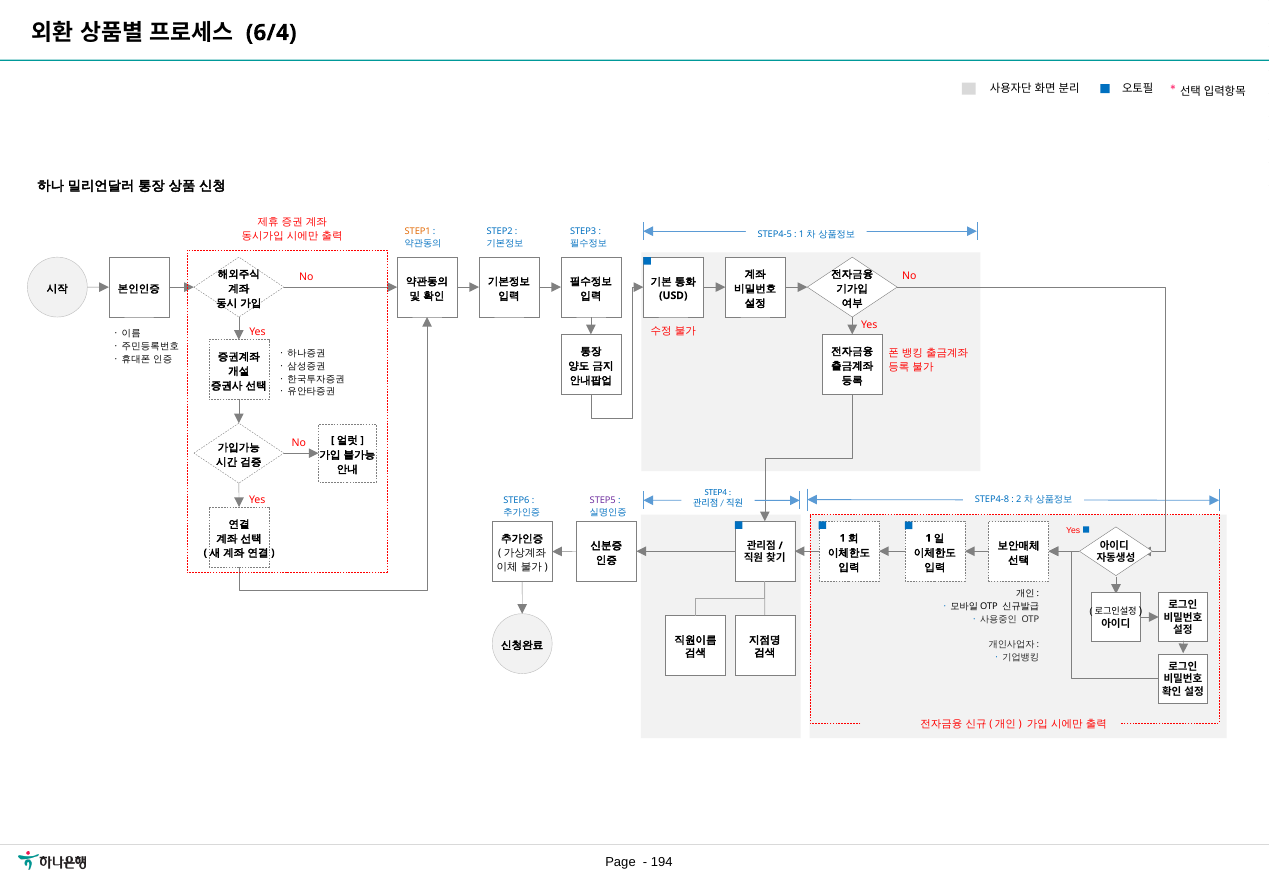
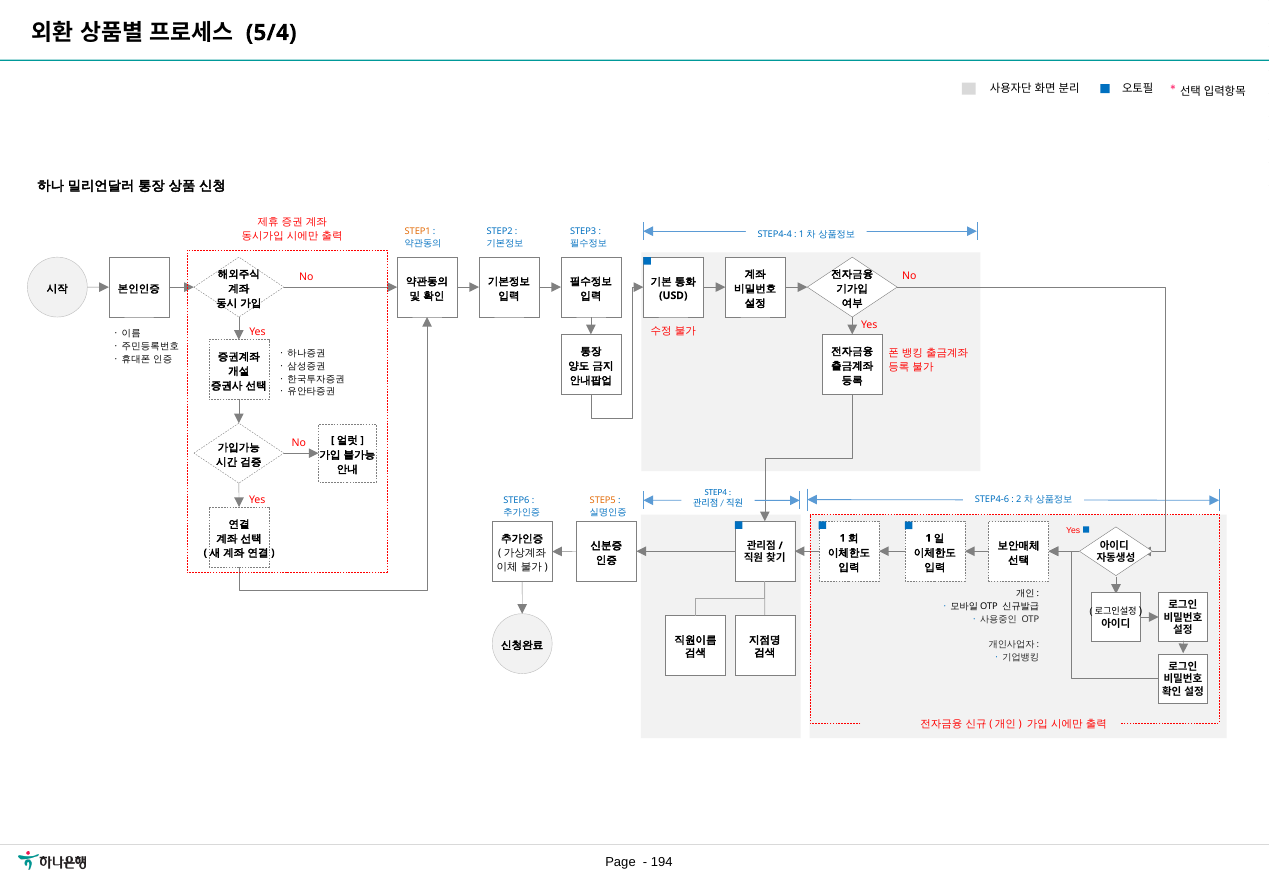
6/4: 6/4 -> 5/4 (271, 33)
STEP4-5: STEP4-5 -> STEP4-4 (775, 234)
STEP5 colour: purple -> orange (603, 500)
STEP4-8: STEP4-8 -> STEP4-6 (992, 500)
